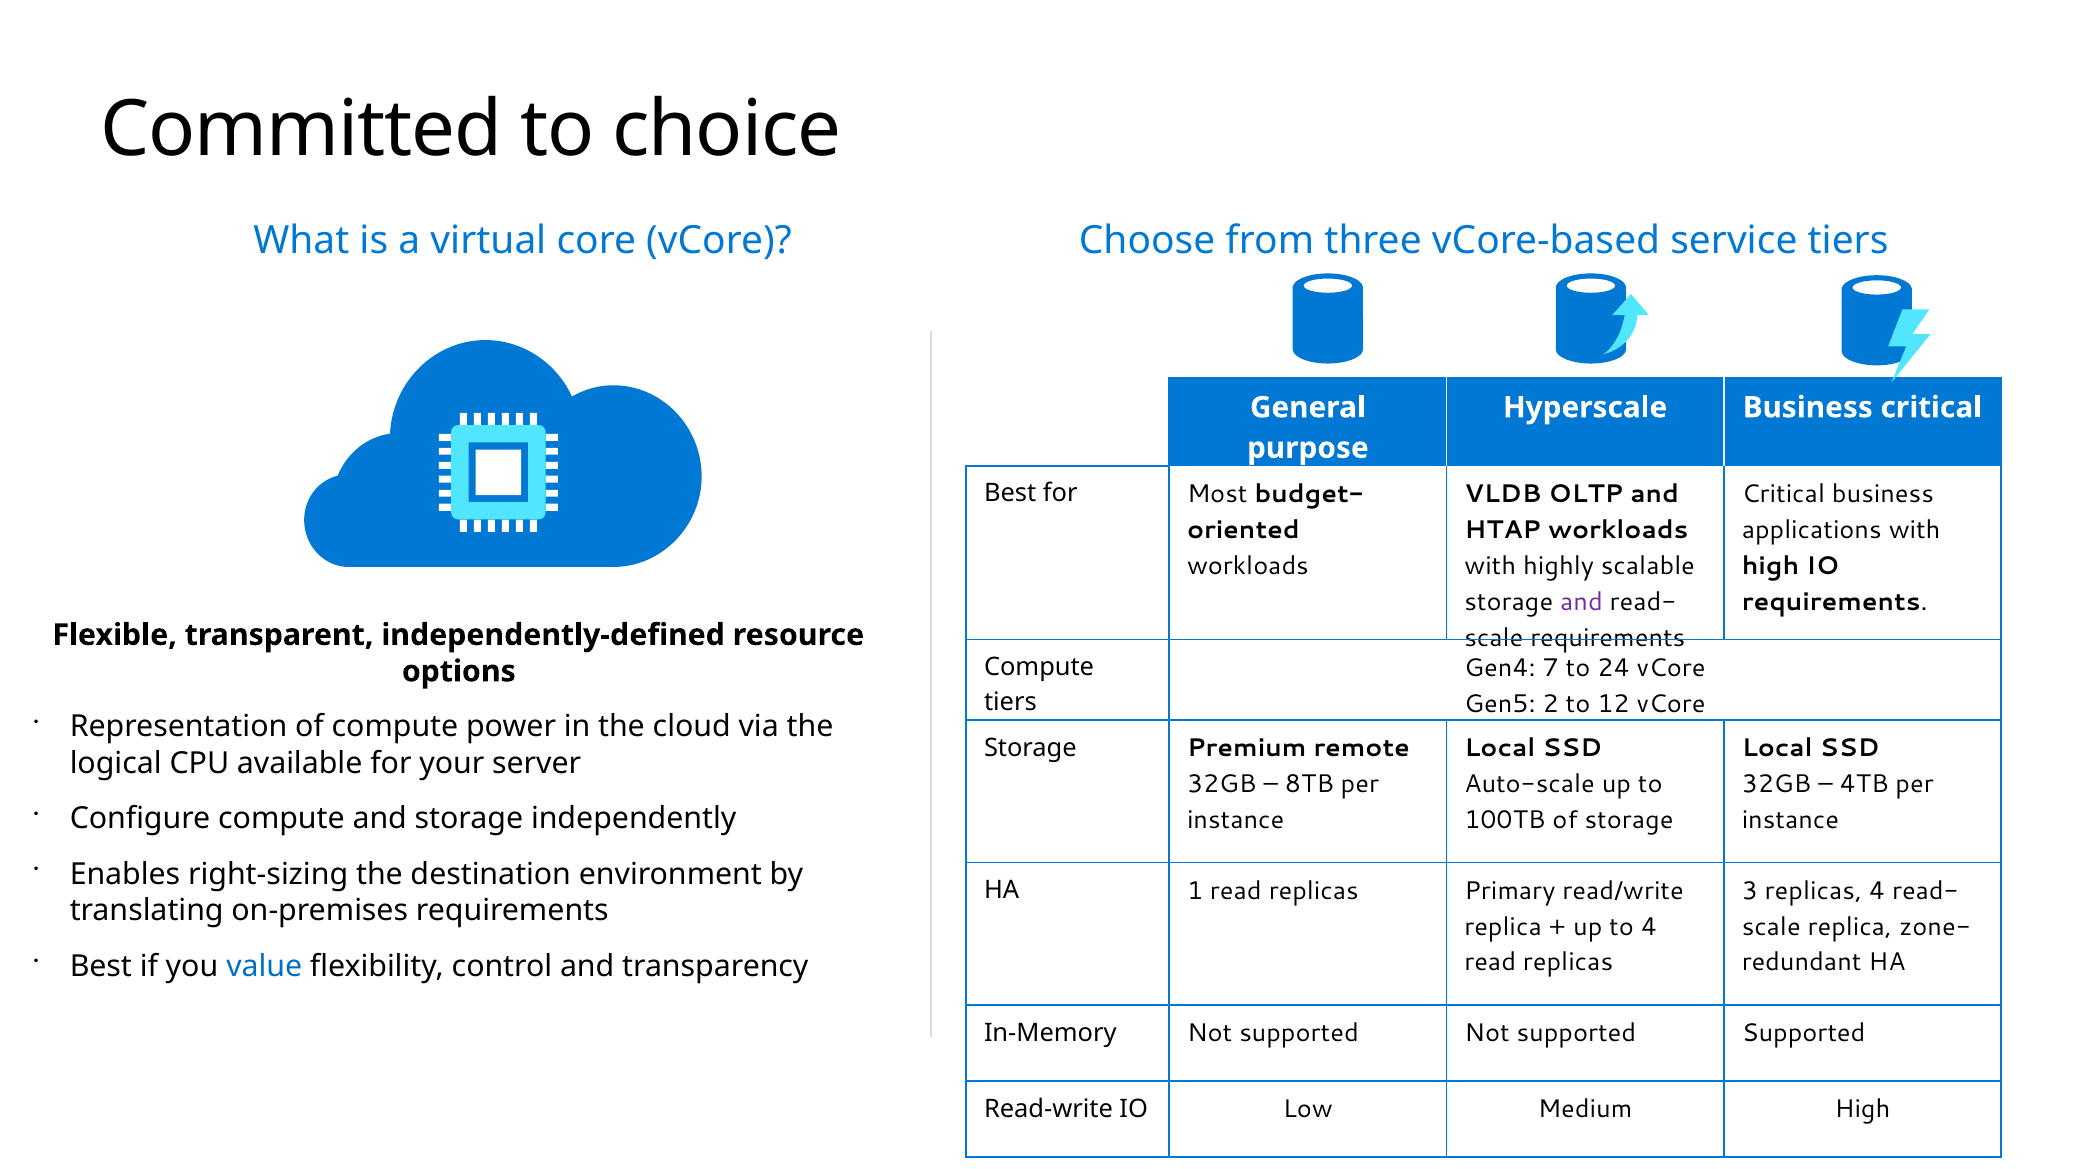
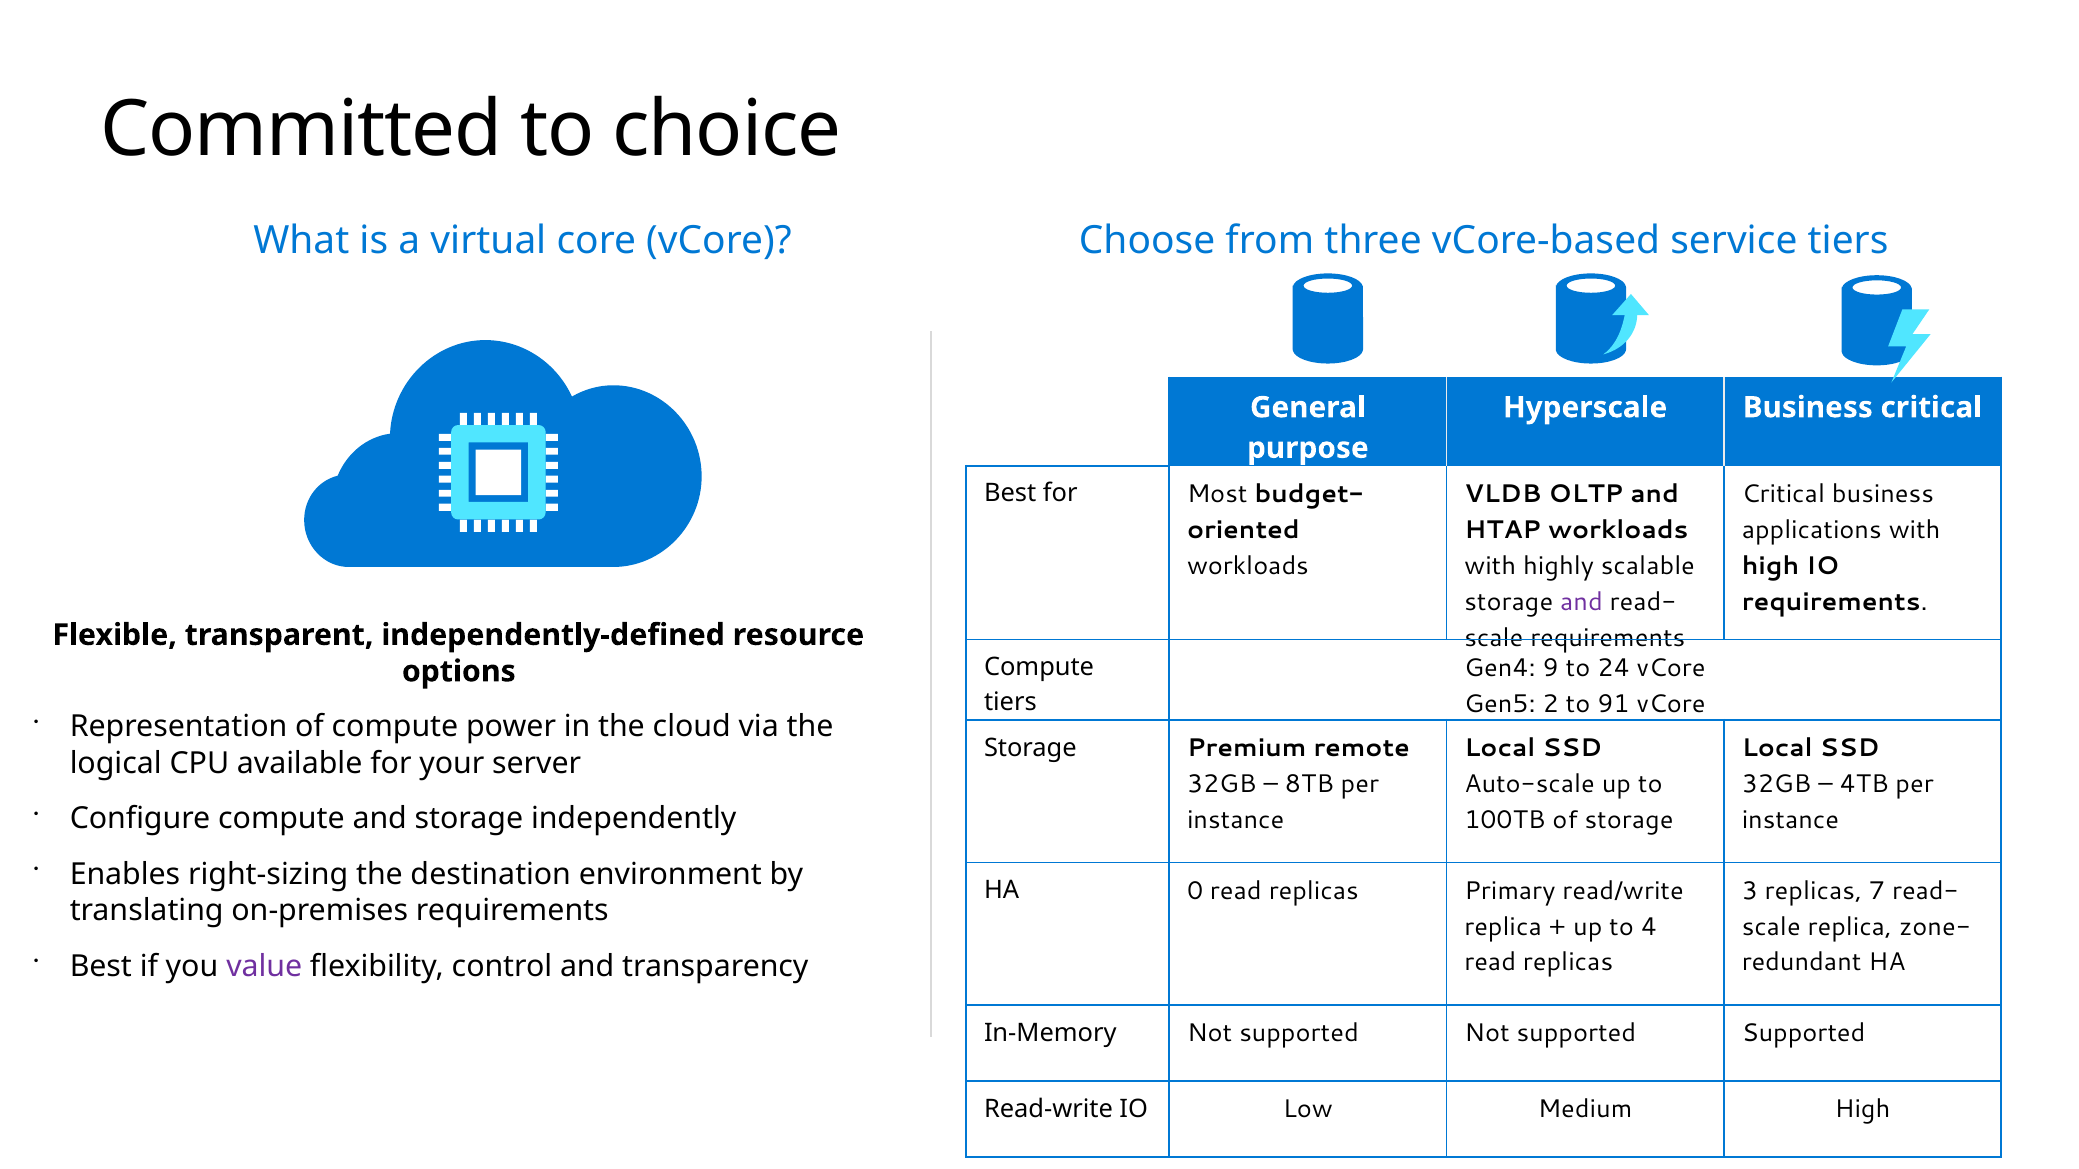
7: 7 -> 9 (1551, 668)
12: 12 -> 91 (1613, 704)
replicas 4: 4 -> 7 (1877, 891)
1: 1 -> 0 (1195, 891)
value colour: blue -> purple (264, 966)
